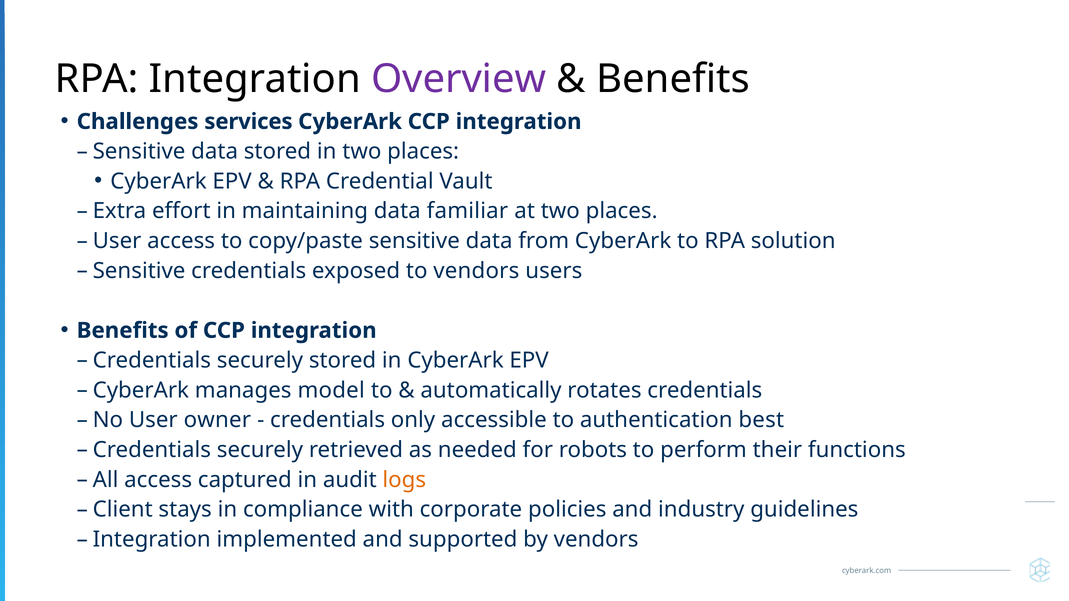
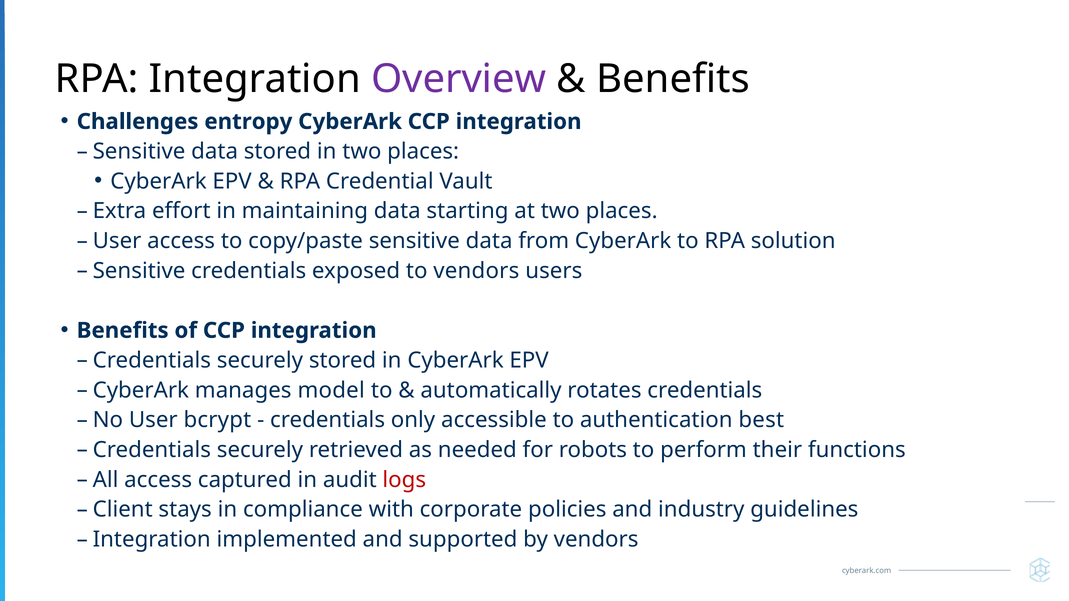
services: services -> entropy (248, 122)
familiar: familiar -> starting (468, 211)
owner: owner -> bcrypt (217, 420)
logs colour: orange -> red (404, 480)
